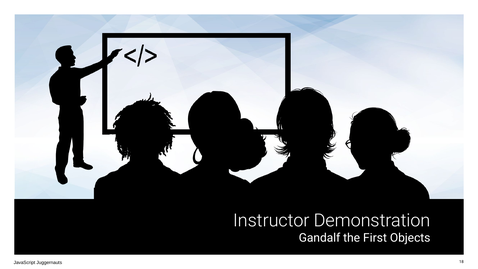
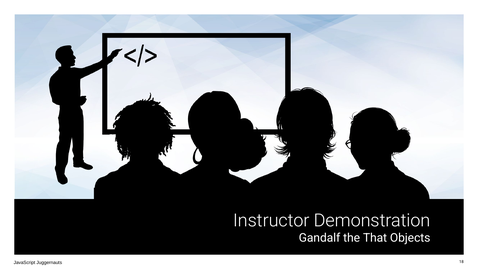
First: First -> That (375, 238)
